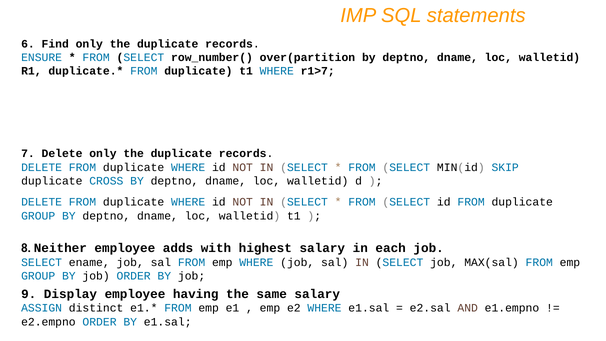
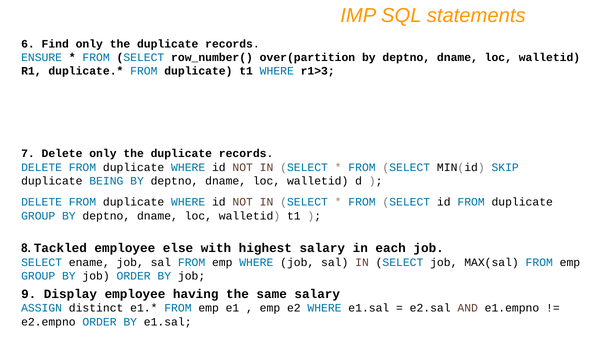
r1>7: r1>7 -> r1>3 (318, 71)
CROSS: CROSS -> BEING (106, 181)
Neither: Neither -> Tackled (60, 248)
adds: adds -> else (178, 248)
